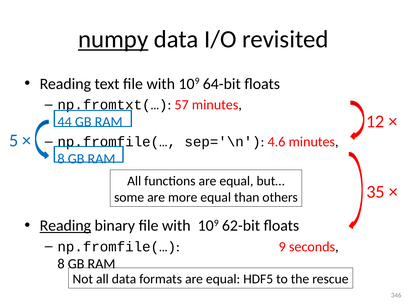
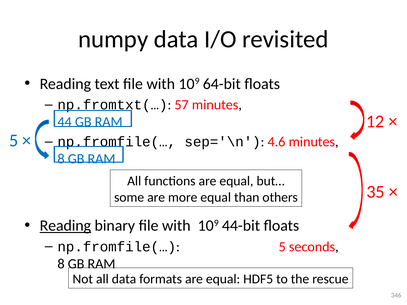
numpy underline: present -> none (113, 39)
62-bit: 62-bit -> 44-bit (241, 226)
np.fromfile(… 9: 9 -> 5 (282, 247)
